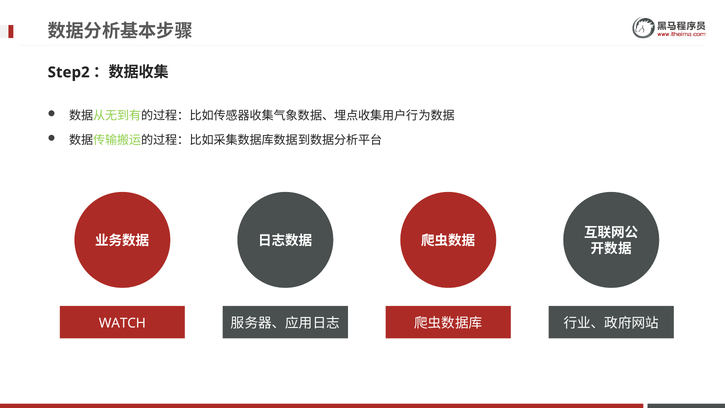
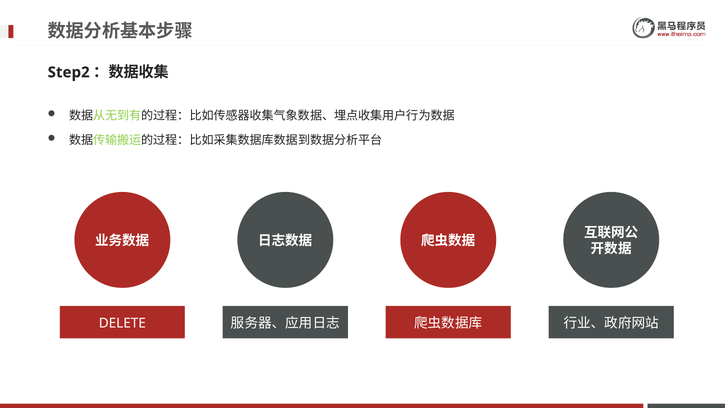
WATCH: WATCH -> DELETE (122, 323)
